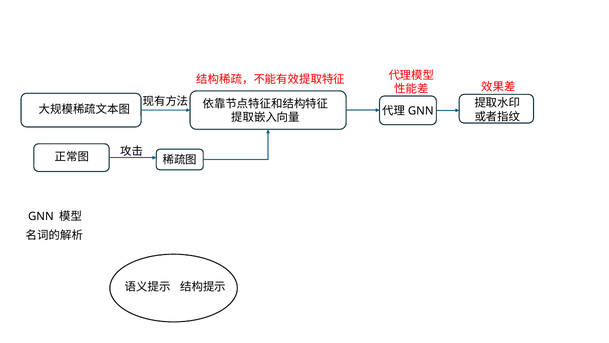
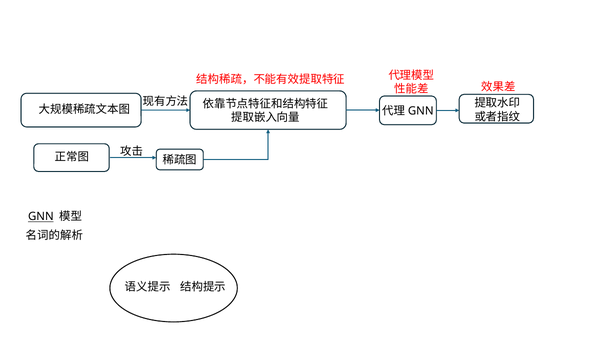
GNN underline: none -> present (41, 216)
